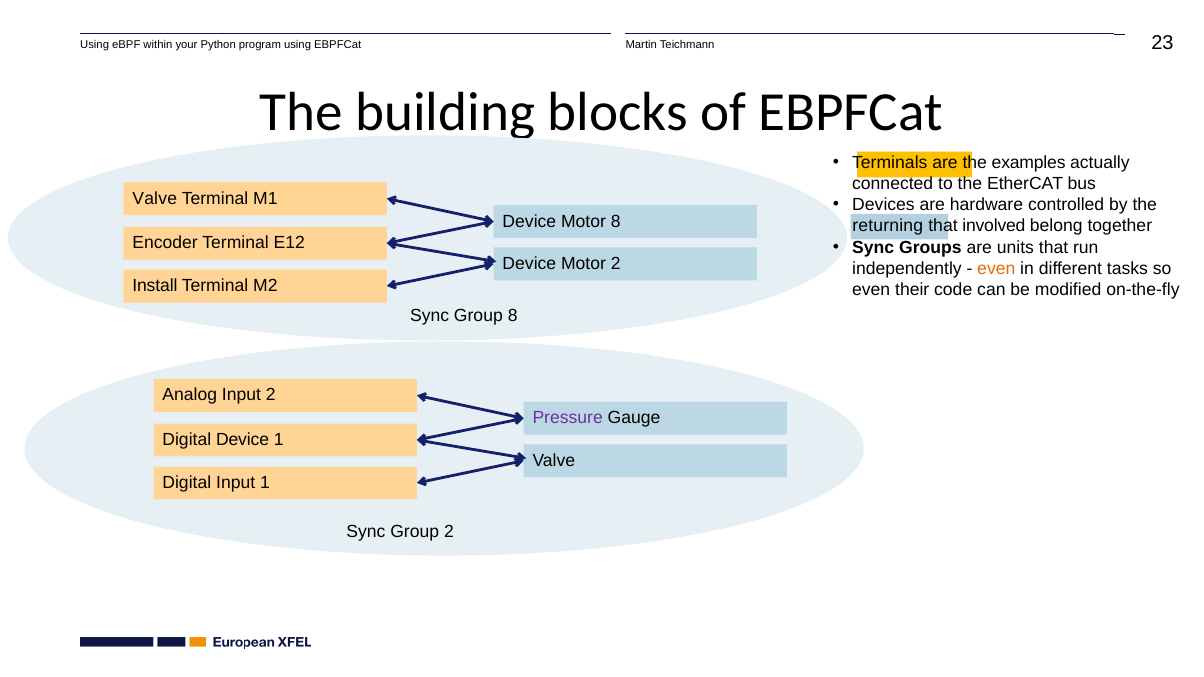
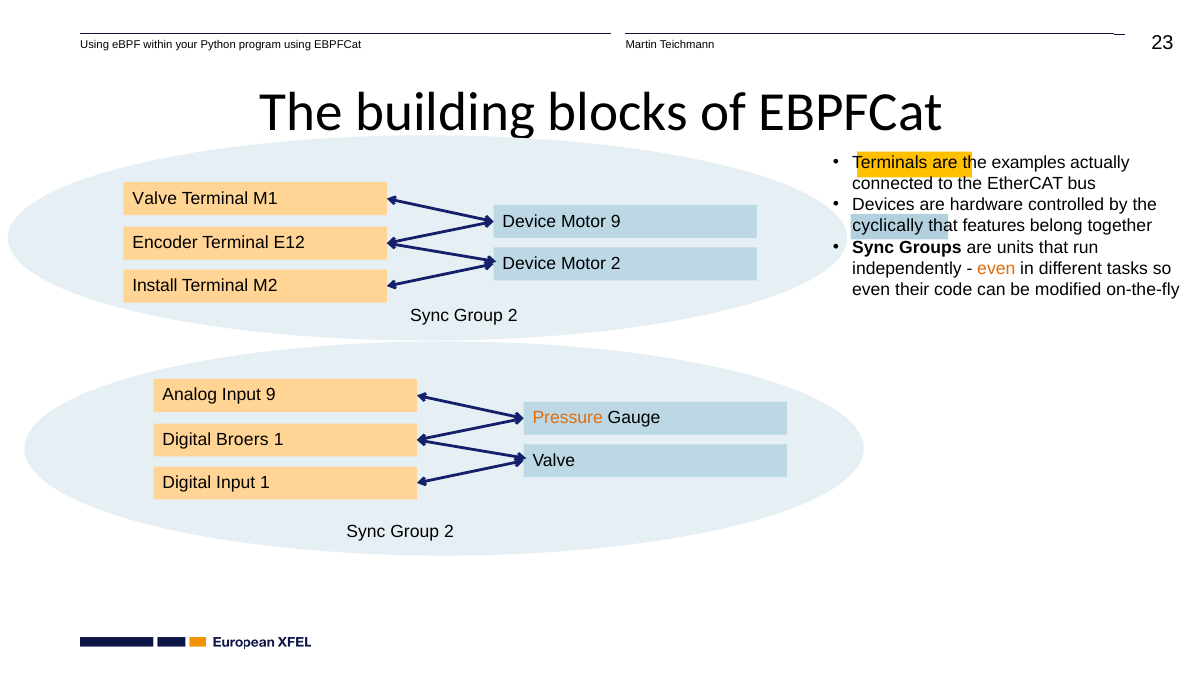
Motor 8: 8 -> 9 (616, 221)
returning: returning -> cyclically (888, 226)
involved: involved -> features (994, 226)
8: 8 -> 2 (513, 316)
Input 2: 2 -> 9 (271, 395)
Pressure colour: purple -> orange (568, 418)
Digital Device: Device -> Broers (242, 440)
